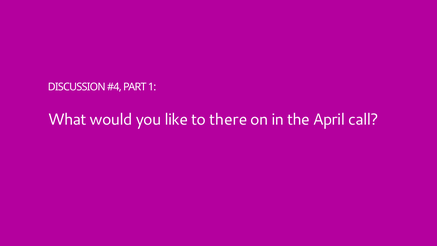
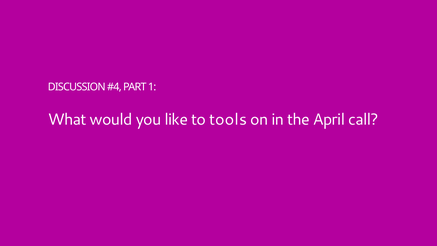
there: there -> tools (228, 120)
